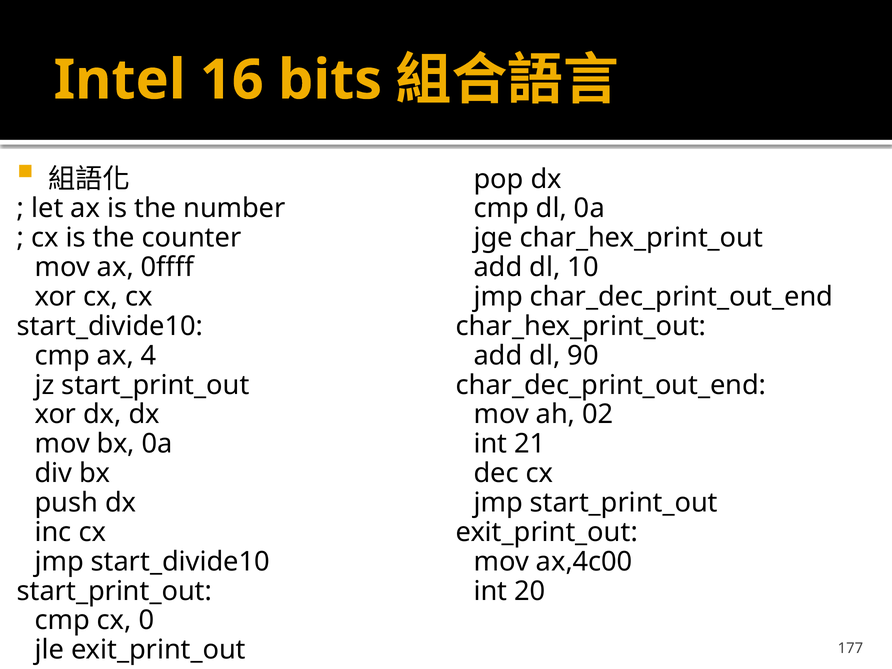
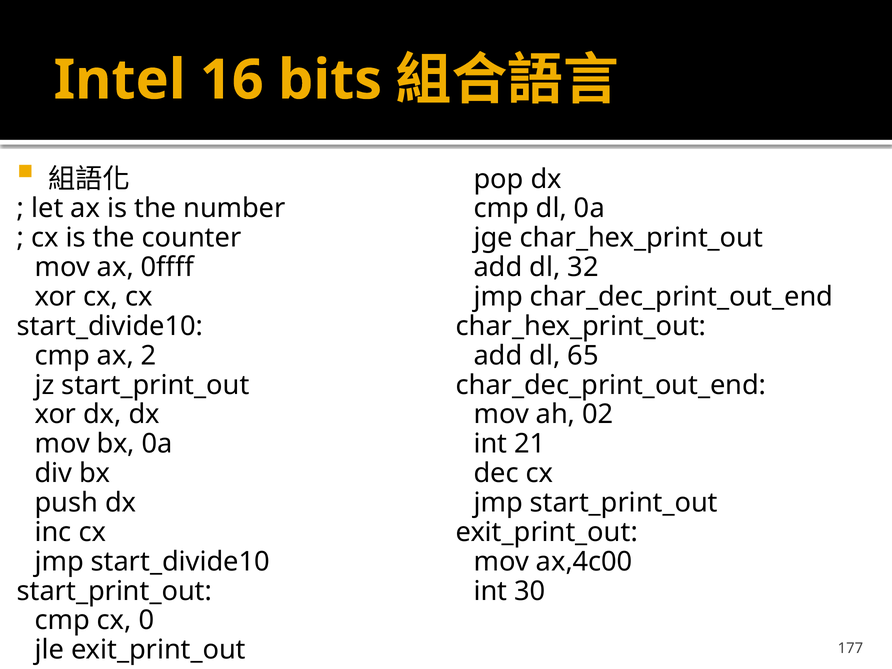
10: 10 -> 32 (583, 267)
4: 4 -> 2 (149, 356)
90: 90 -> 65 (583, 356)
20: 20 -> 30 (530, 591)
